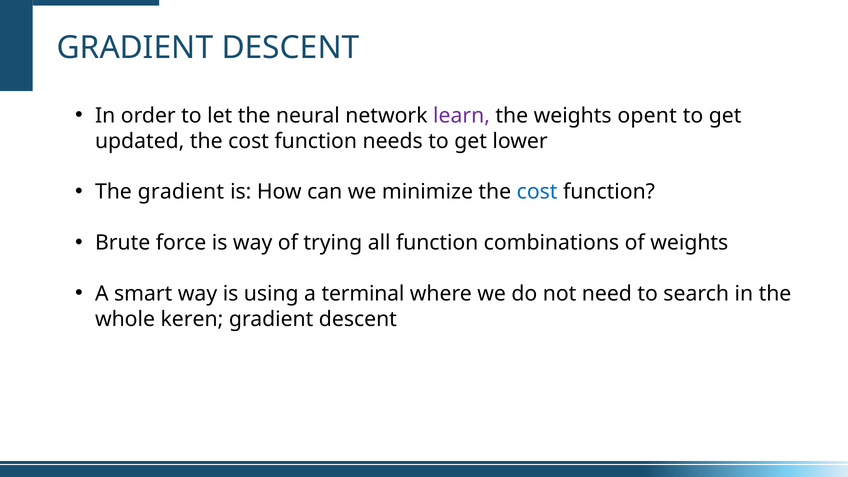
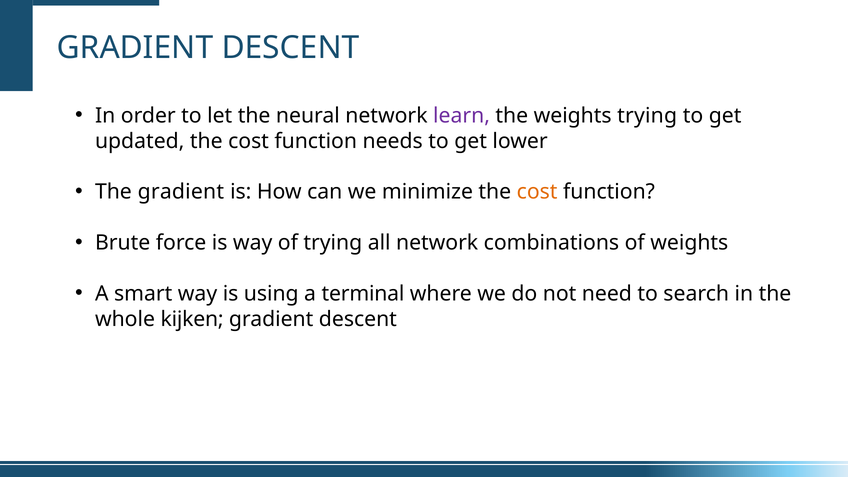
weights opent: opent -> trying (647, 116)
cost colour: blue -> orange (537, 192)
all function: function -> network (437, 243)
keren: keren -> kijken (192, 319)
